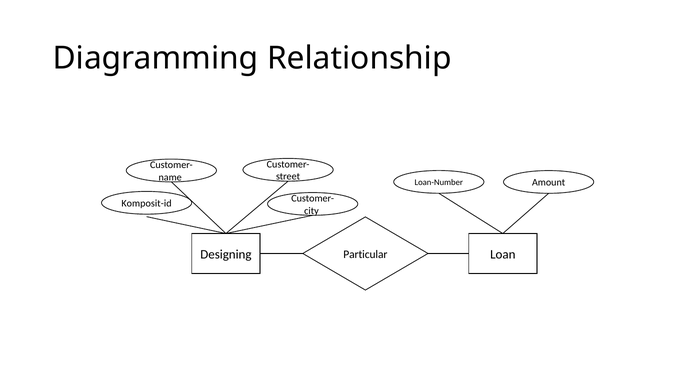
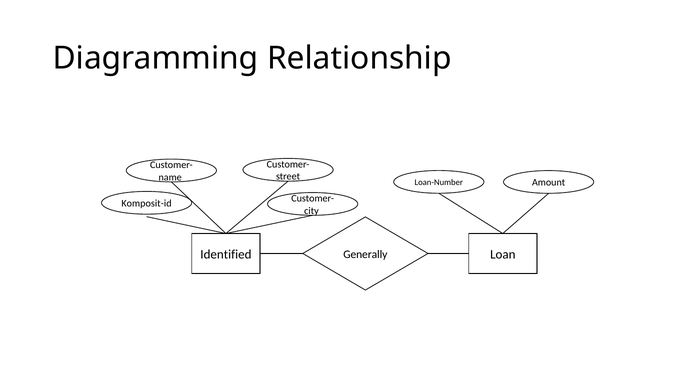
Designing: Designing -> Identified (226, 254)
Particular: Particular -> Generally (365, 254)
